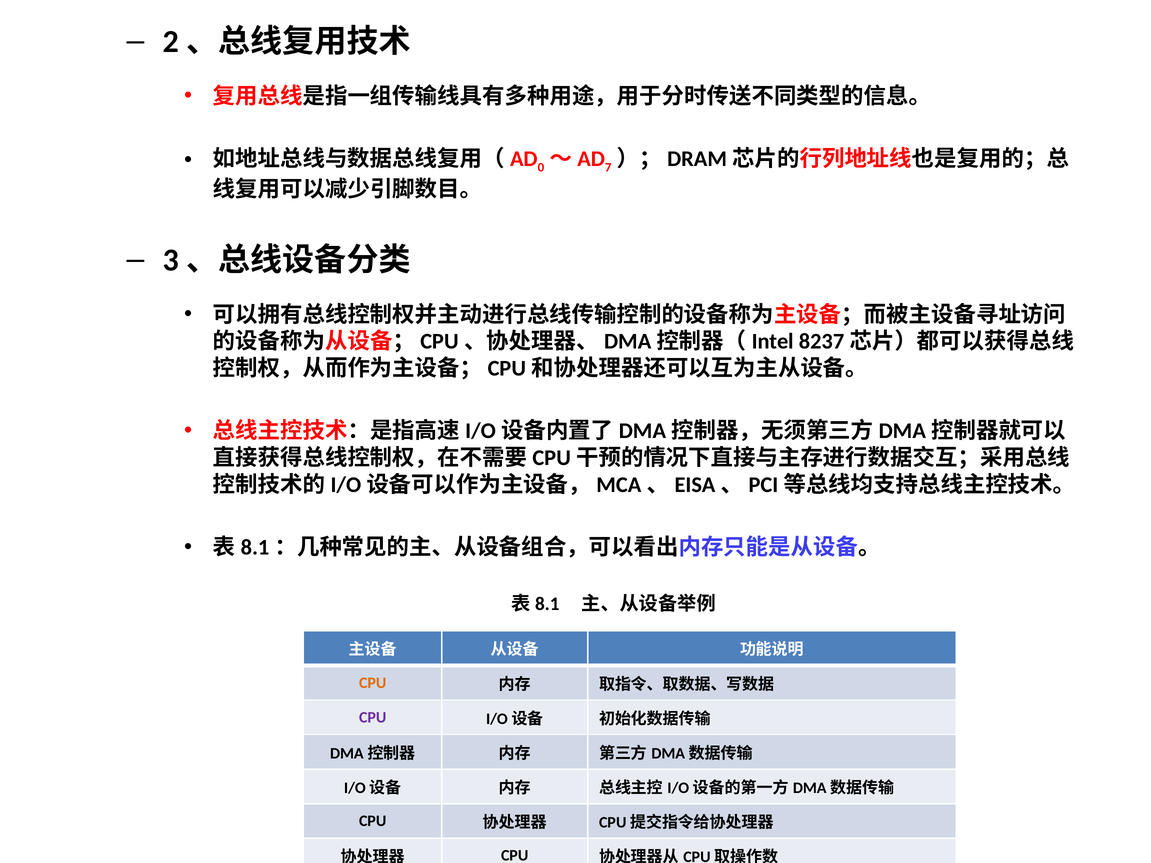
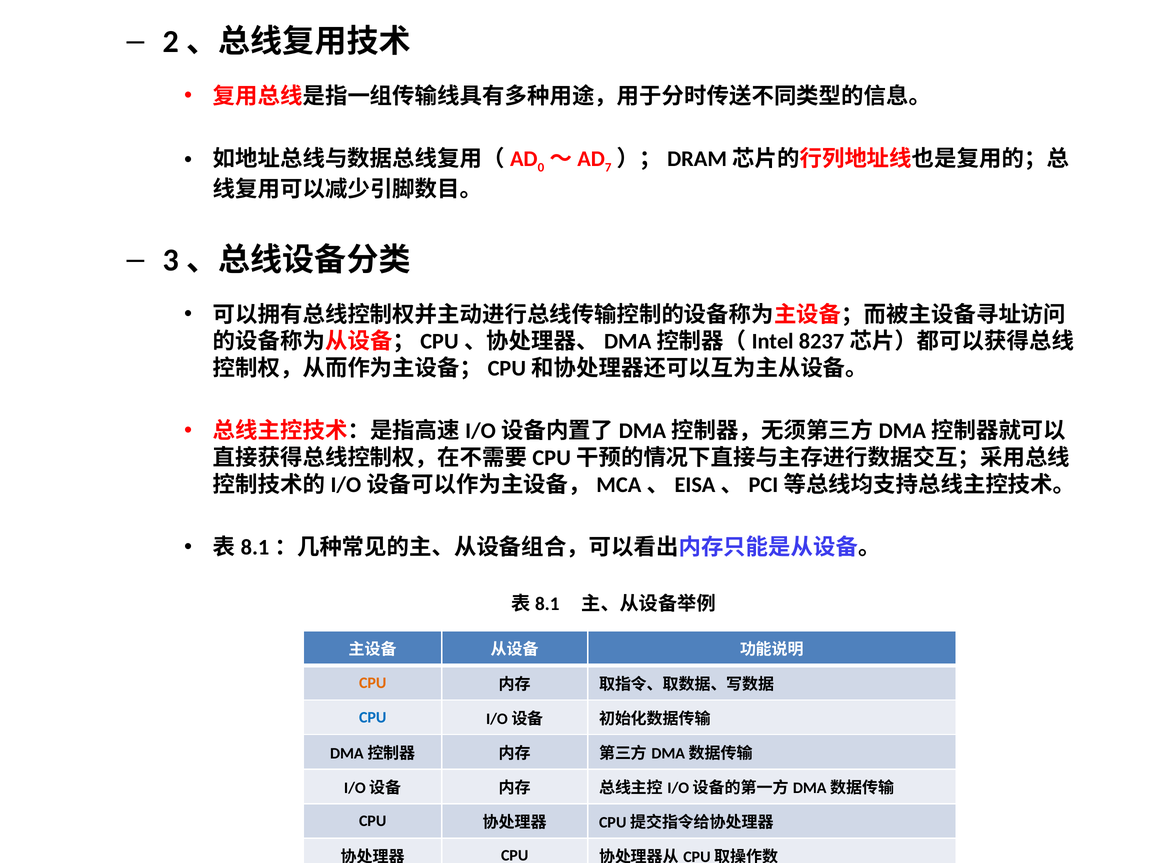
CPU colour: purple -> blue (373, 718)
